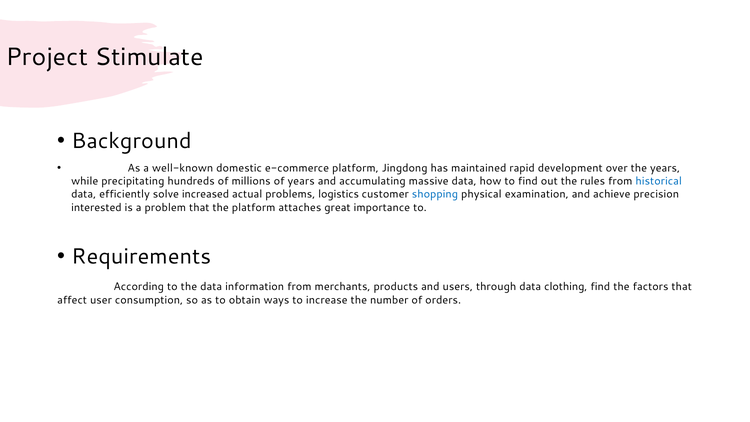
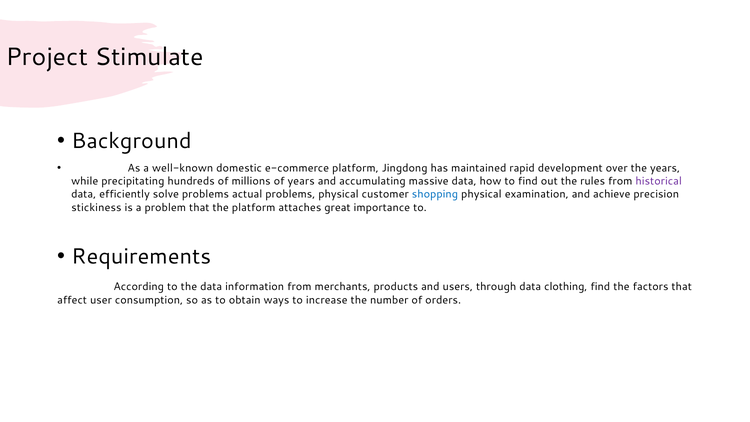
historical colour: blue -> purple (659, 181)
solve increased: increased -> problems (205, 194)
problems logistics: logistics -> physical (339, 194)
interested: interested -> stickiness (96, 207)
